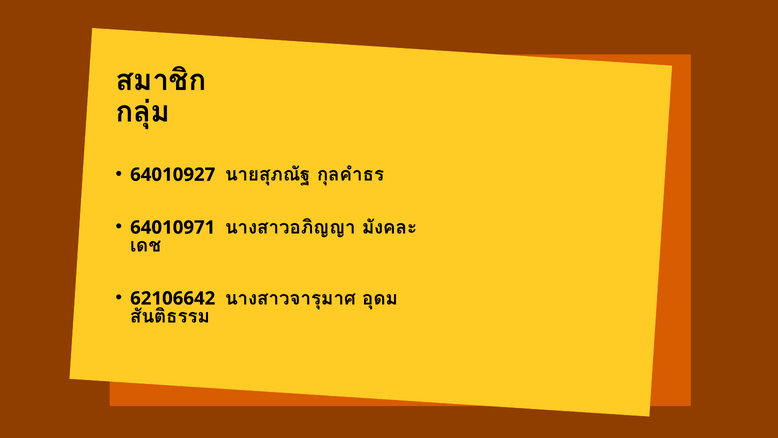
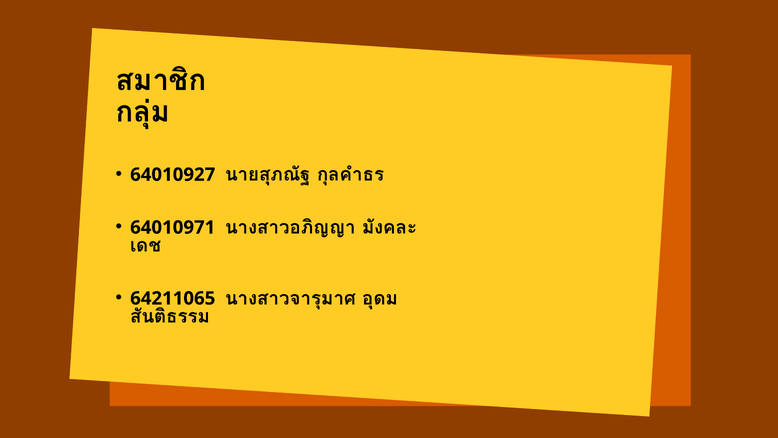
62106642: 62106642 -> 64211065 (173, 298)
